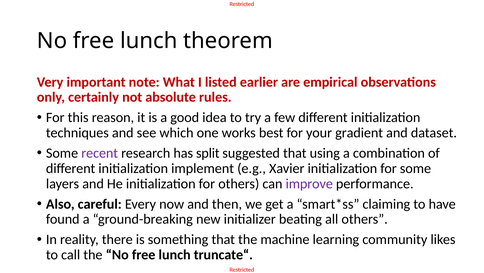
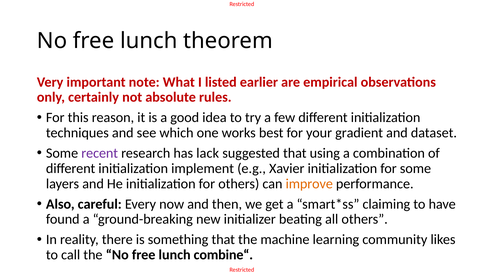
split: split -> lack (208, 153)
improve colour: purple -> orange (309, 183)
truncate“: truncate“ -> combine“ (223, 254)
